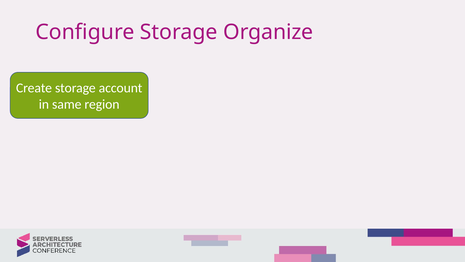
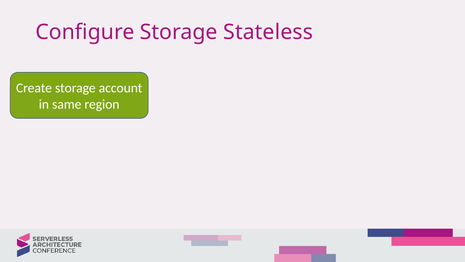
Organize: Organize -> Stateless (268, 32)
